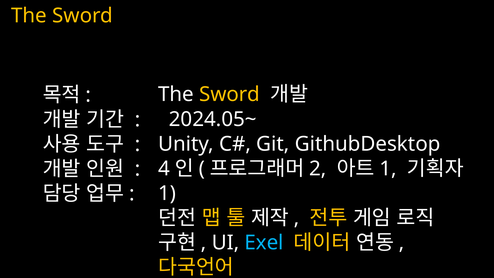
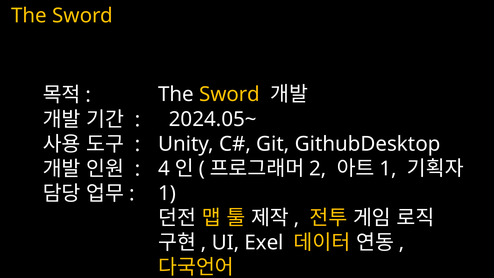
Exel colour: light blue -> white (264, 243)
